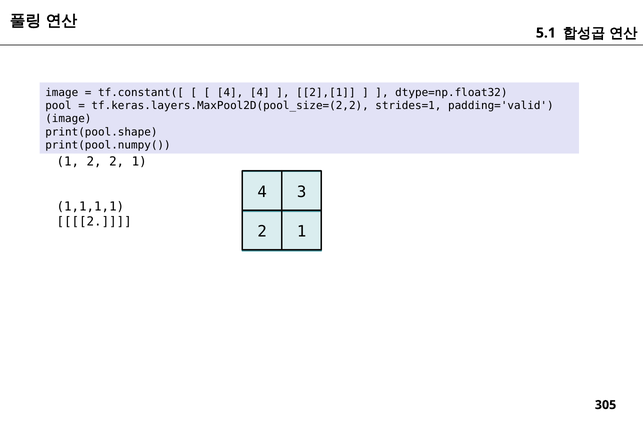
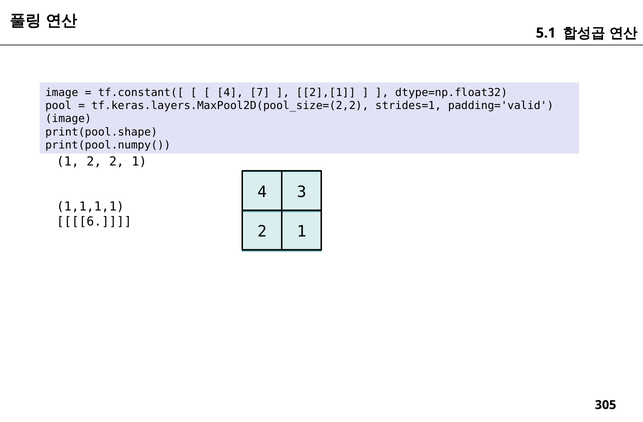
4 4: 4 -> 7 (260, 93)
2: 2 -> 6 (94, 222)
